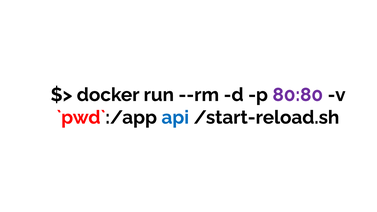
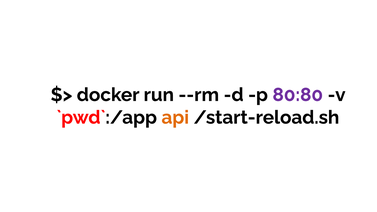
api colour: blue -> orange (175, 117)
